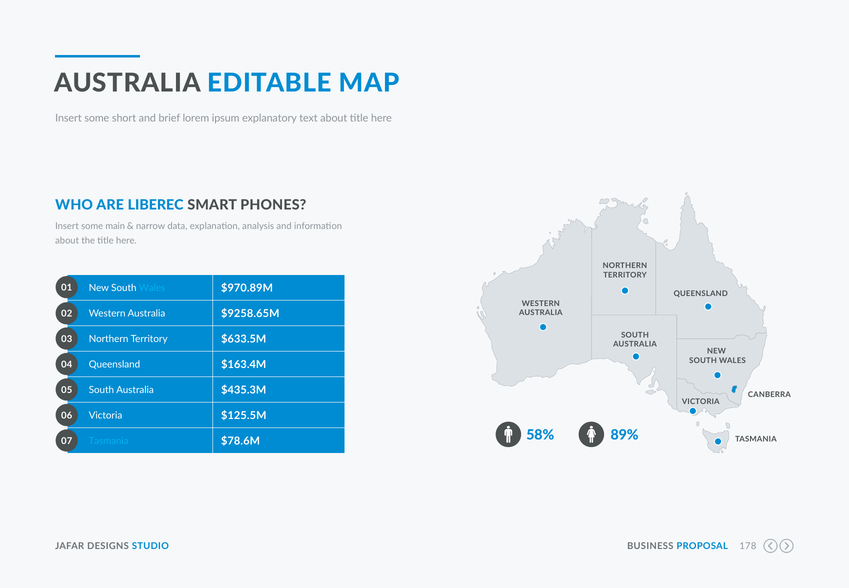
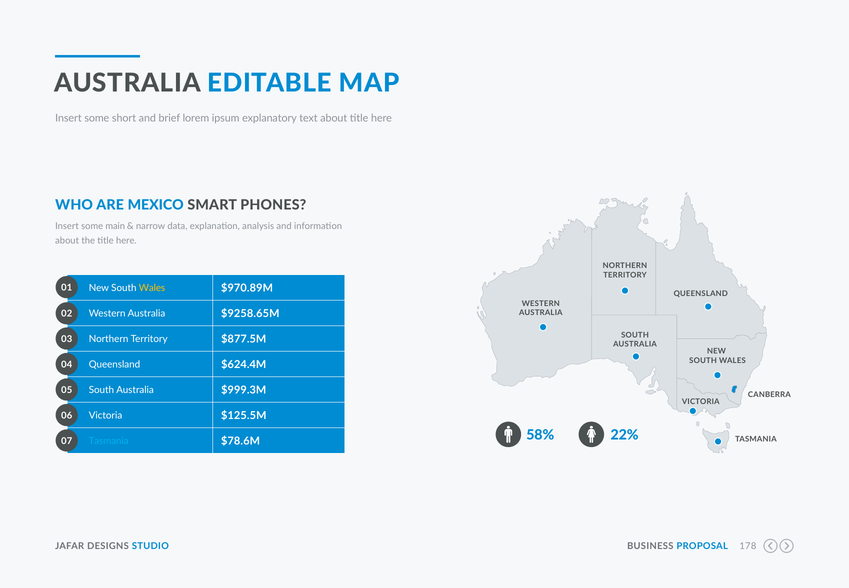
LIBEREC: LIBEREC -> MEXICO (156, 205)
Wales colour: light blue -> yellow (152, 288)
$633.5M: $633.5M -> $877.5M (244, 339)
$163.4M: $163.4M -> $624.4M (244, 365)
$435.3M: $435.3M -> $999.3M (244, 390)
89%: 89% -> 22% (625, 435)
